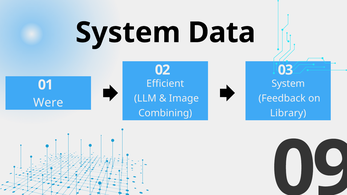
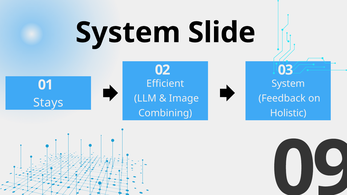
Data: Data -> Slide (222, 33)
Were: Were -> Stays (48, 103)
Library: Library -> Holistic (288, 113)
